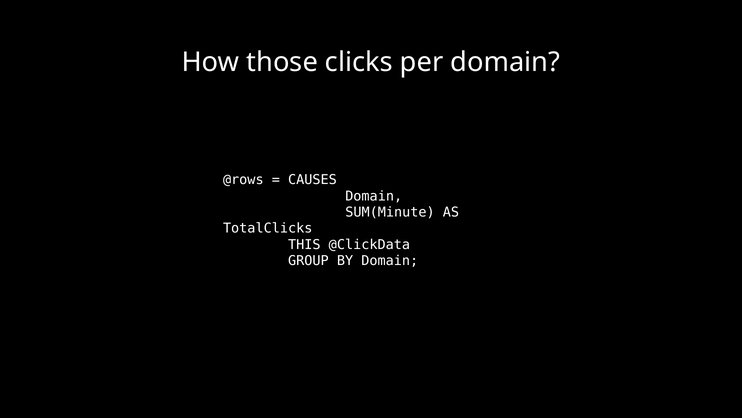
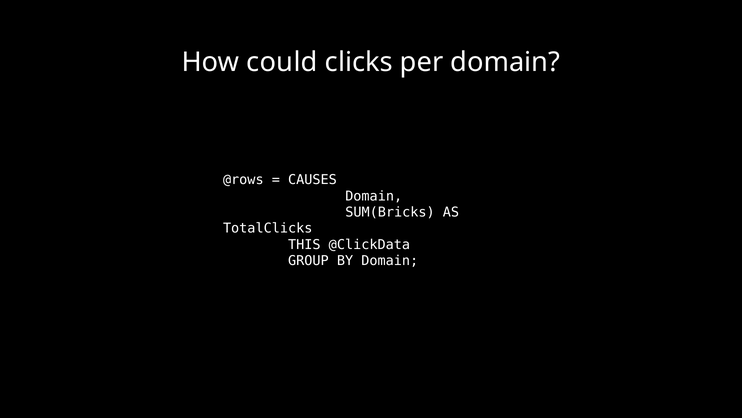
those: those -> could (282, 62)
SUM(Minute: SUM(Minute -> SUM(Bricks (390, 212)
